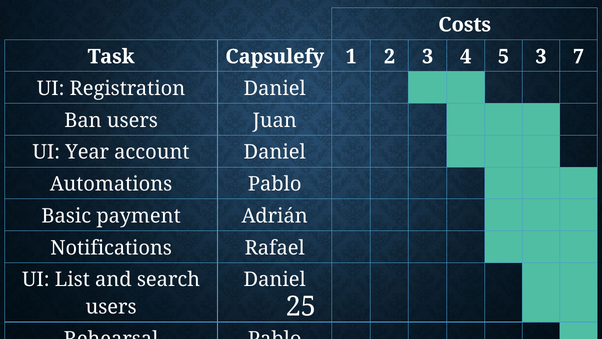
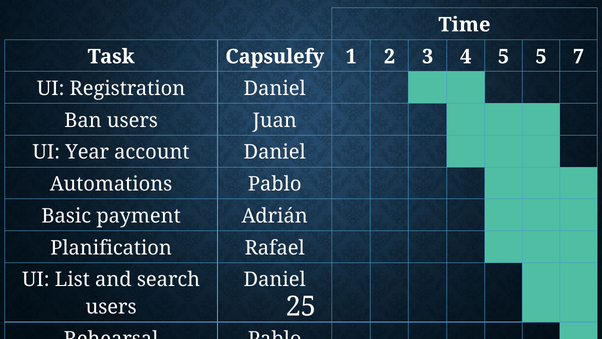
Costs: Costs -> Time (464, 25)
5 3: 3 -> 5 (541, 57)
Notifications: Notifications -> Planification (111, 248)
